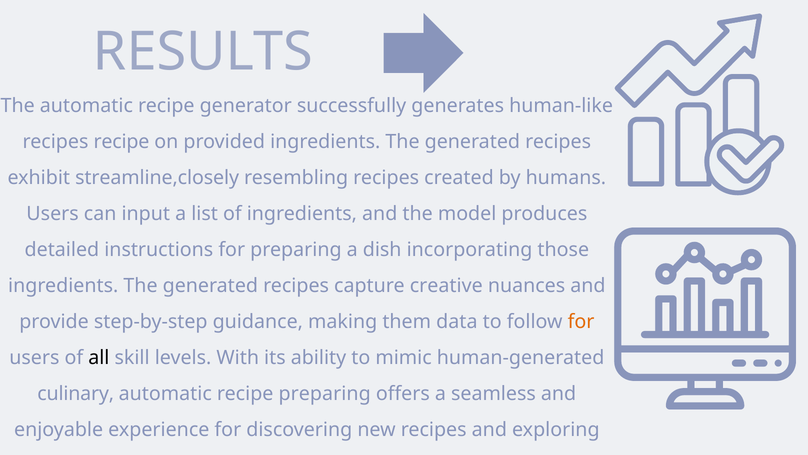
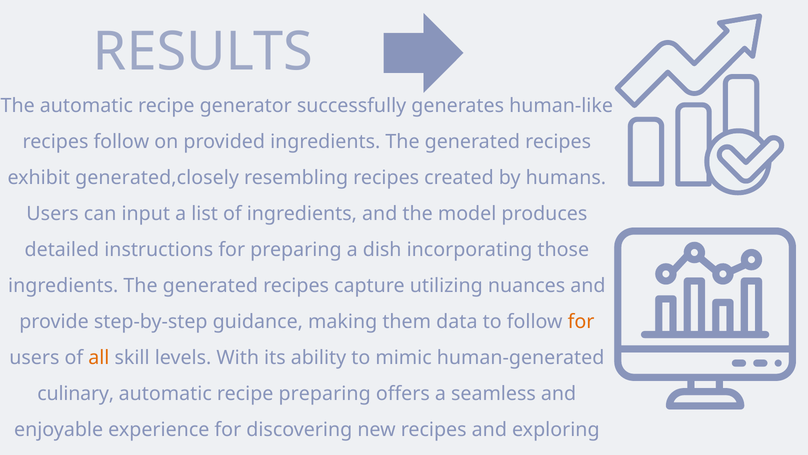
recipes recipe: recipe -> follow (121, 142)
streamline,closely: streamline,closely -> generated,closely (157, 178)
creative: creative -> utilizing (446, 285)
all colour: black -> orange (99, 357)
